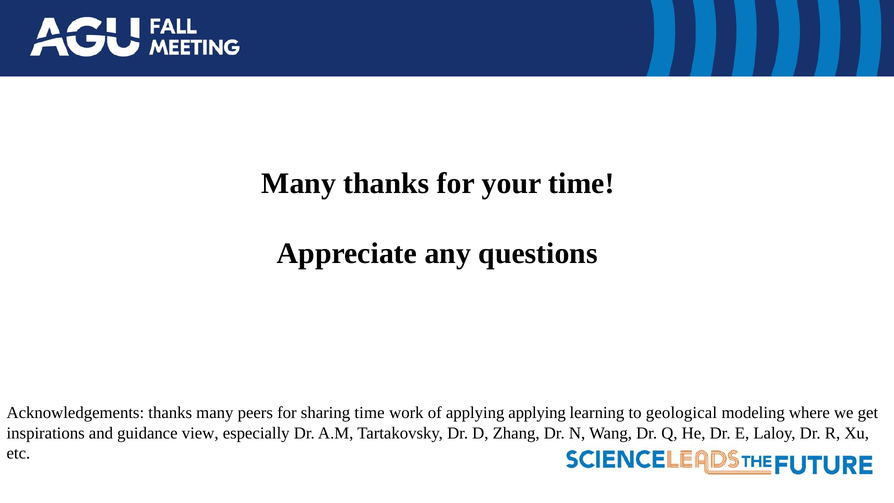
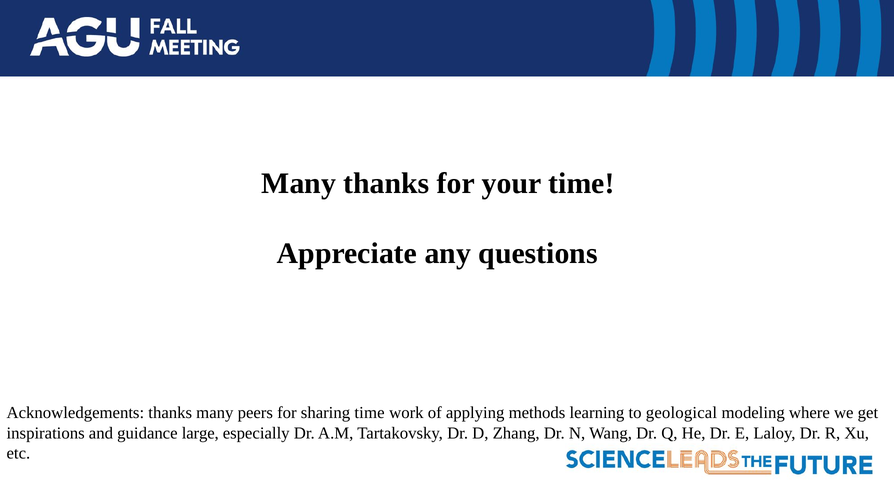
applying applying: applying -> methods (537, 413)
view: view -> large (200, 433)
